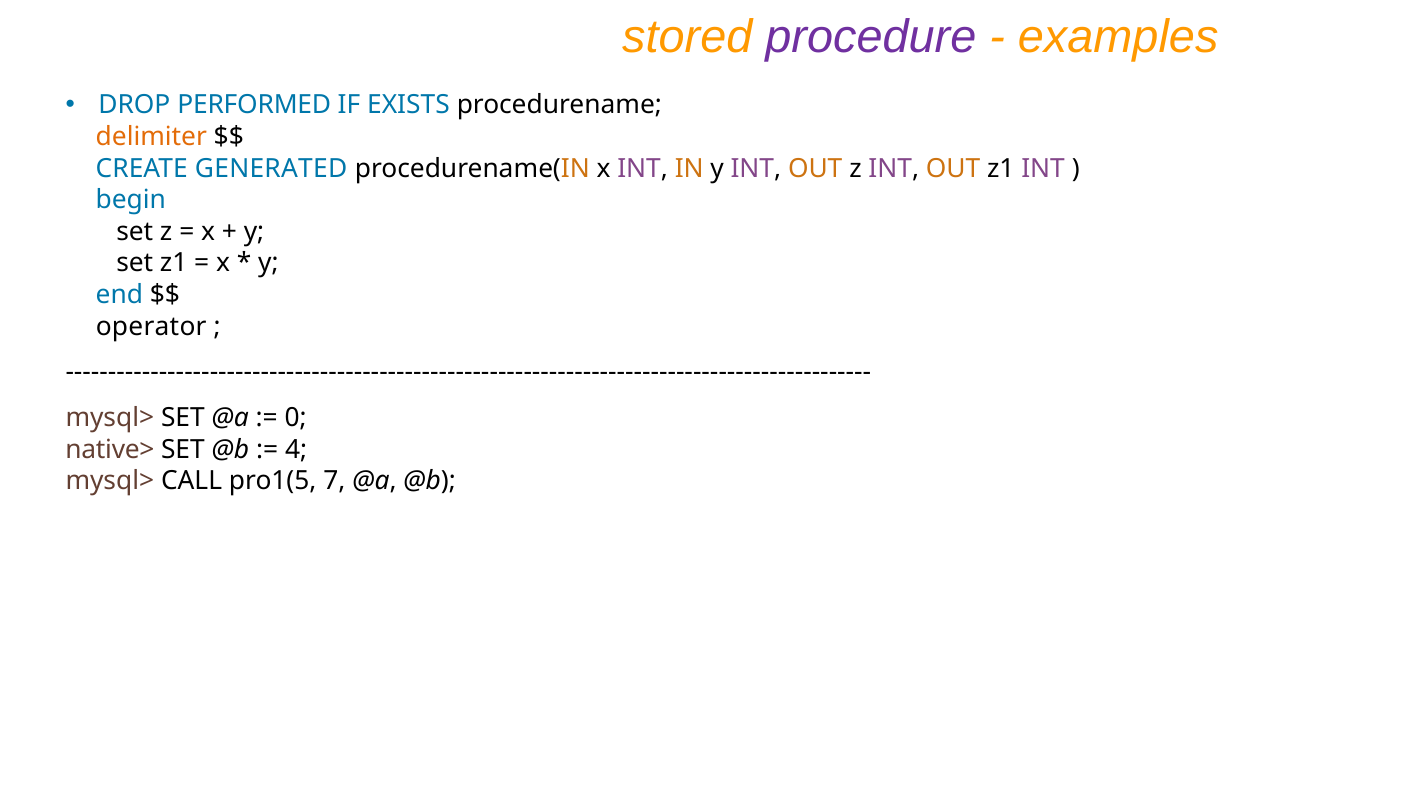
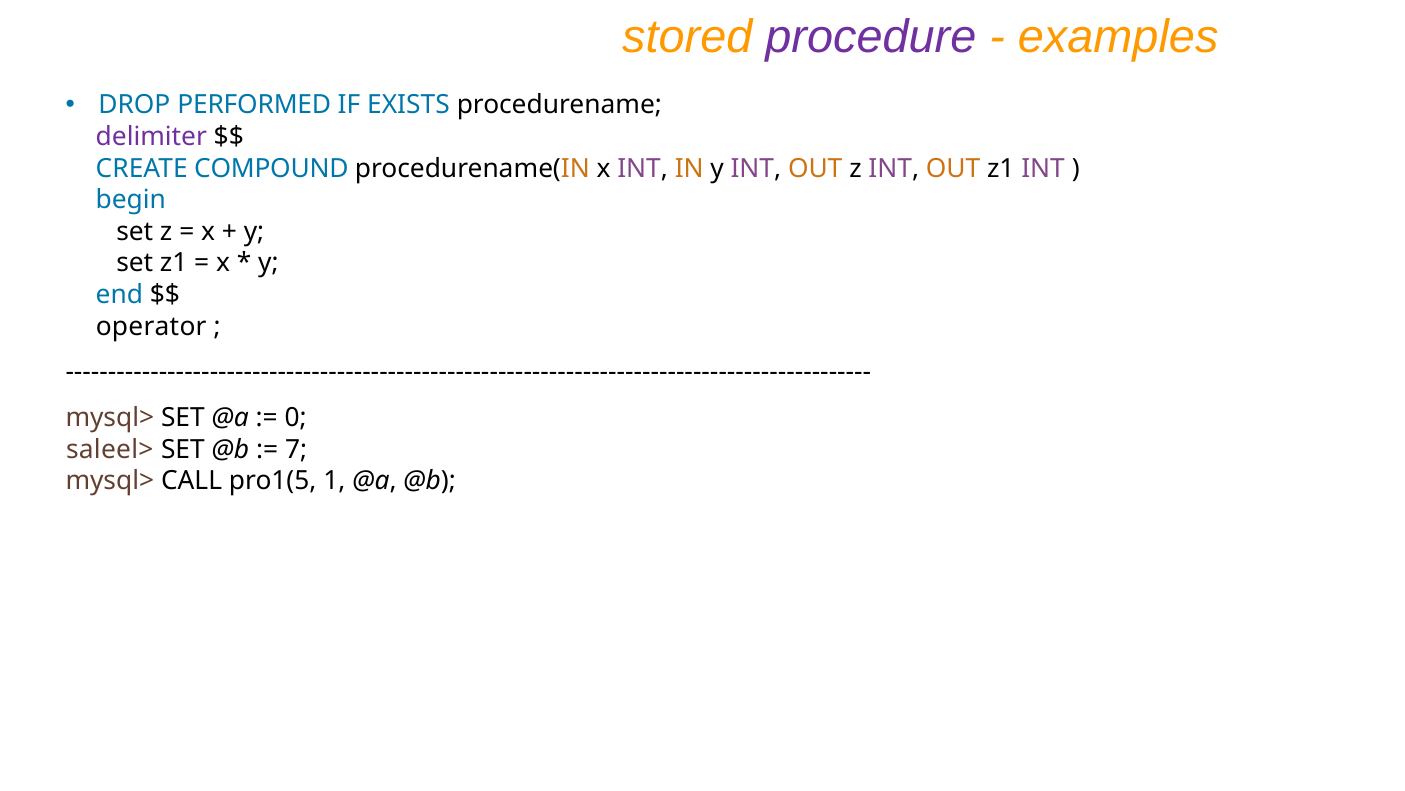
delimiter colour: orange -> purple (151, 137)
GENERATED: GENERATED -> COMPOUND (271, 168)
native>: native> -> saleel> (110, 449)
4: 4 -> 7 (296, 449)
7: 7 -> 1 (334, 481)
